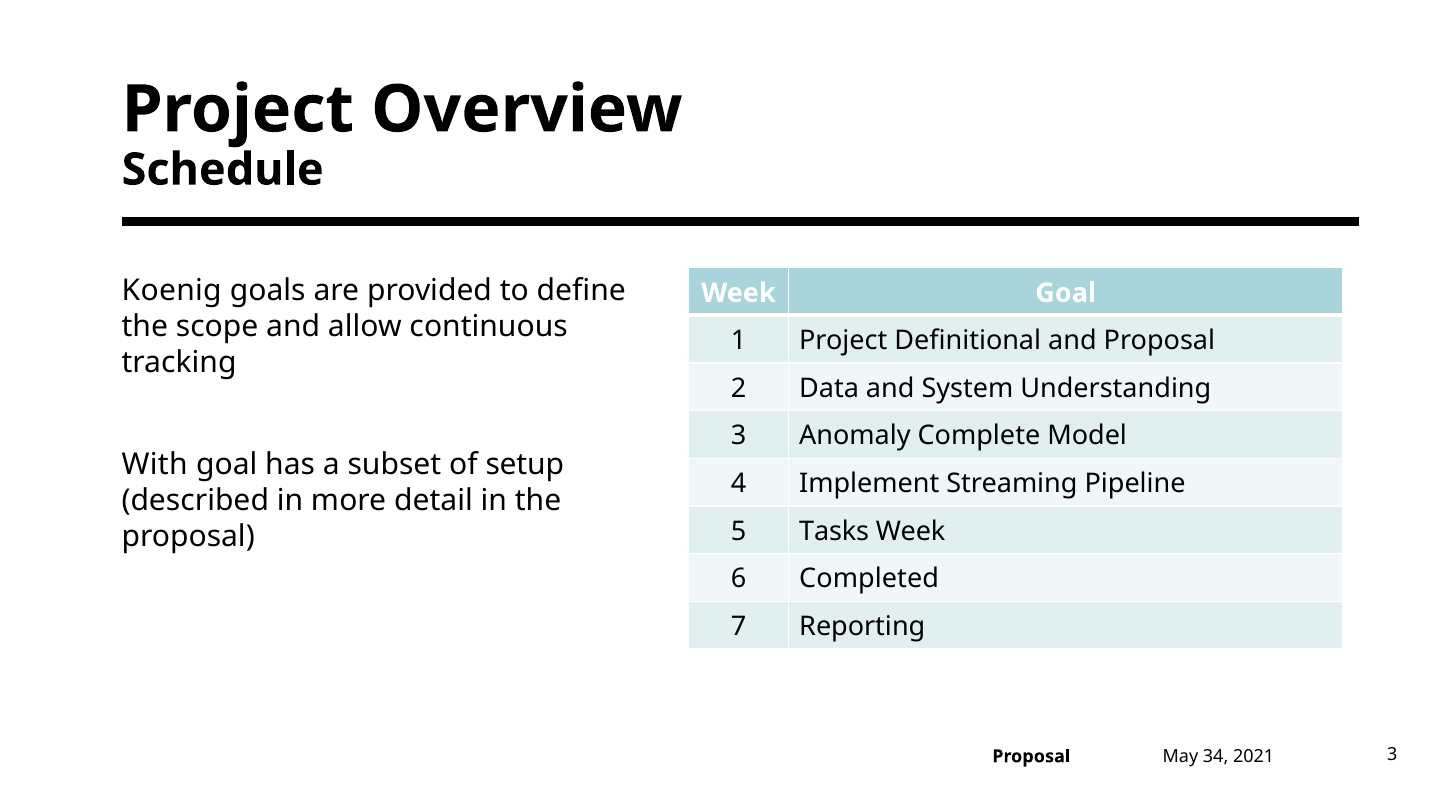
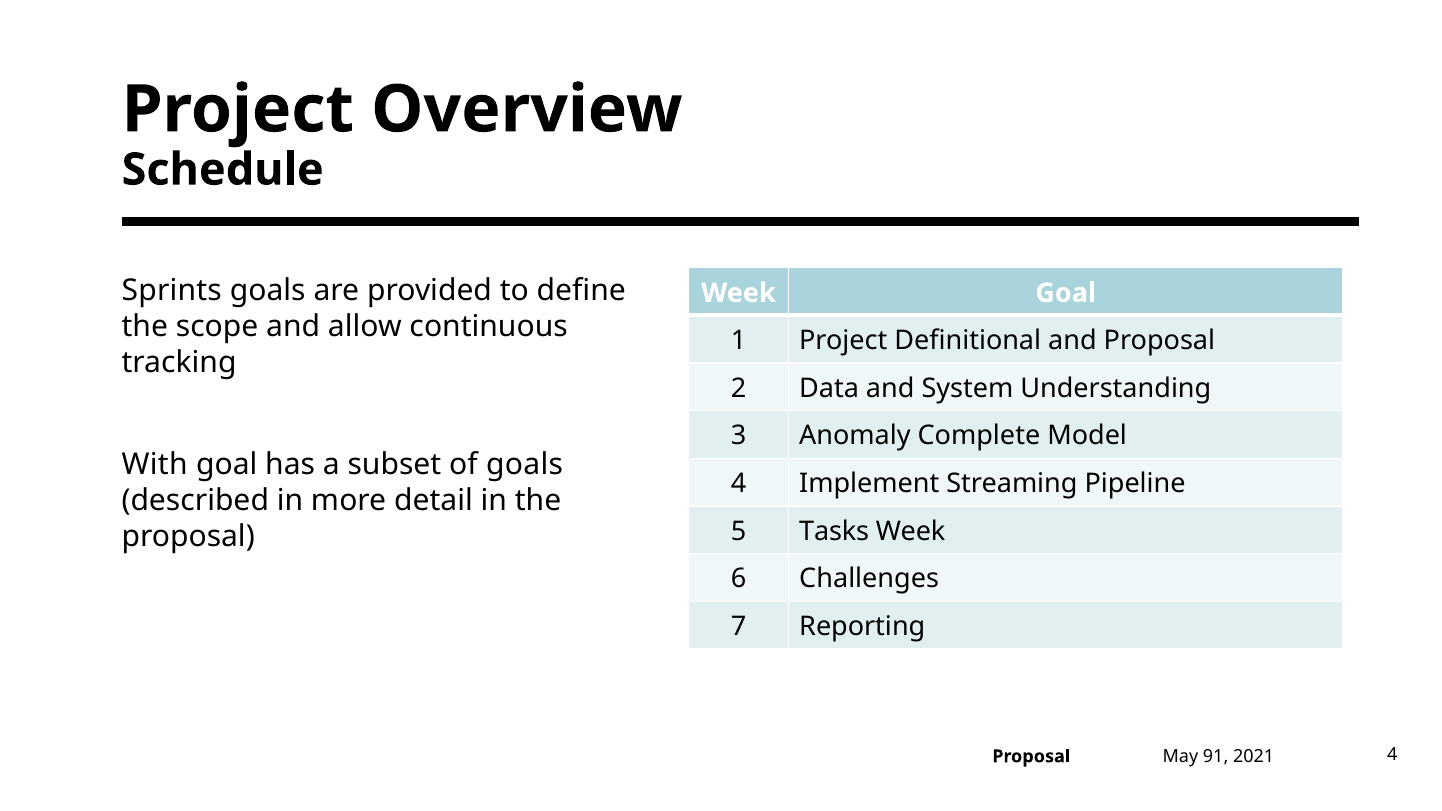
Koenig: Koenig -> Sprints (172, 291)
of setup: setup -> goals (525, 465)
Completed: Completed -> Challenges (869, 579)
34: 34 -> 91 (1216, 756)
Proposal 3: 3 -> 4 (1392, 755)
